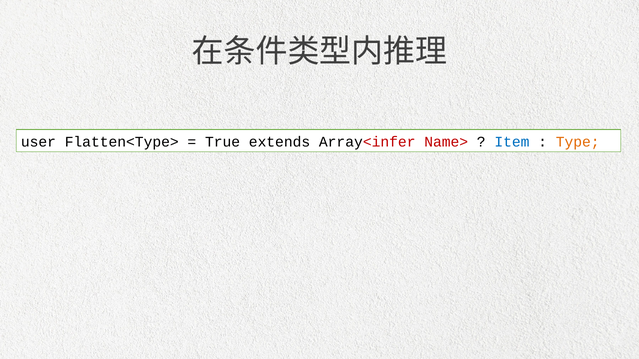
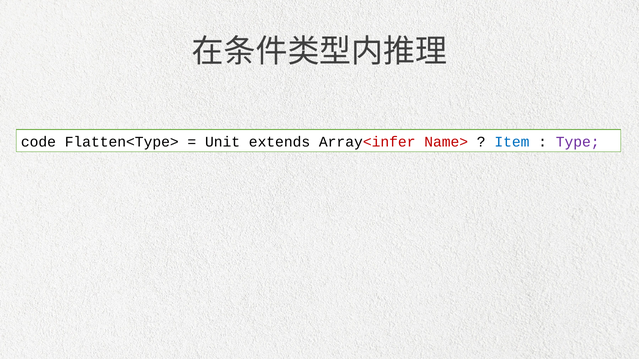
user: user -> code (38, 142)
True: True -> Unit (223, 142)
Type colour: orange -> purple (578, 142)
